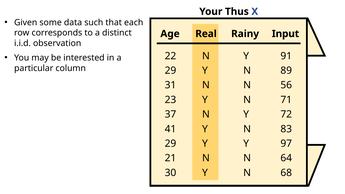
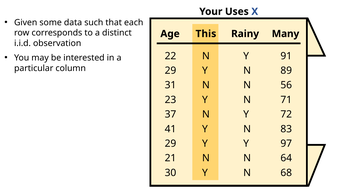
Thus: Thus -> Uses (237, 12)
Real: Real -> This (206, 34)
Input: Input -> Many (285, 34)
